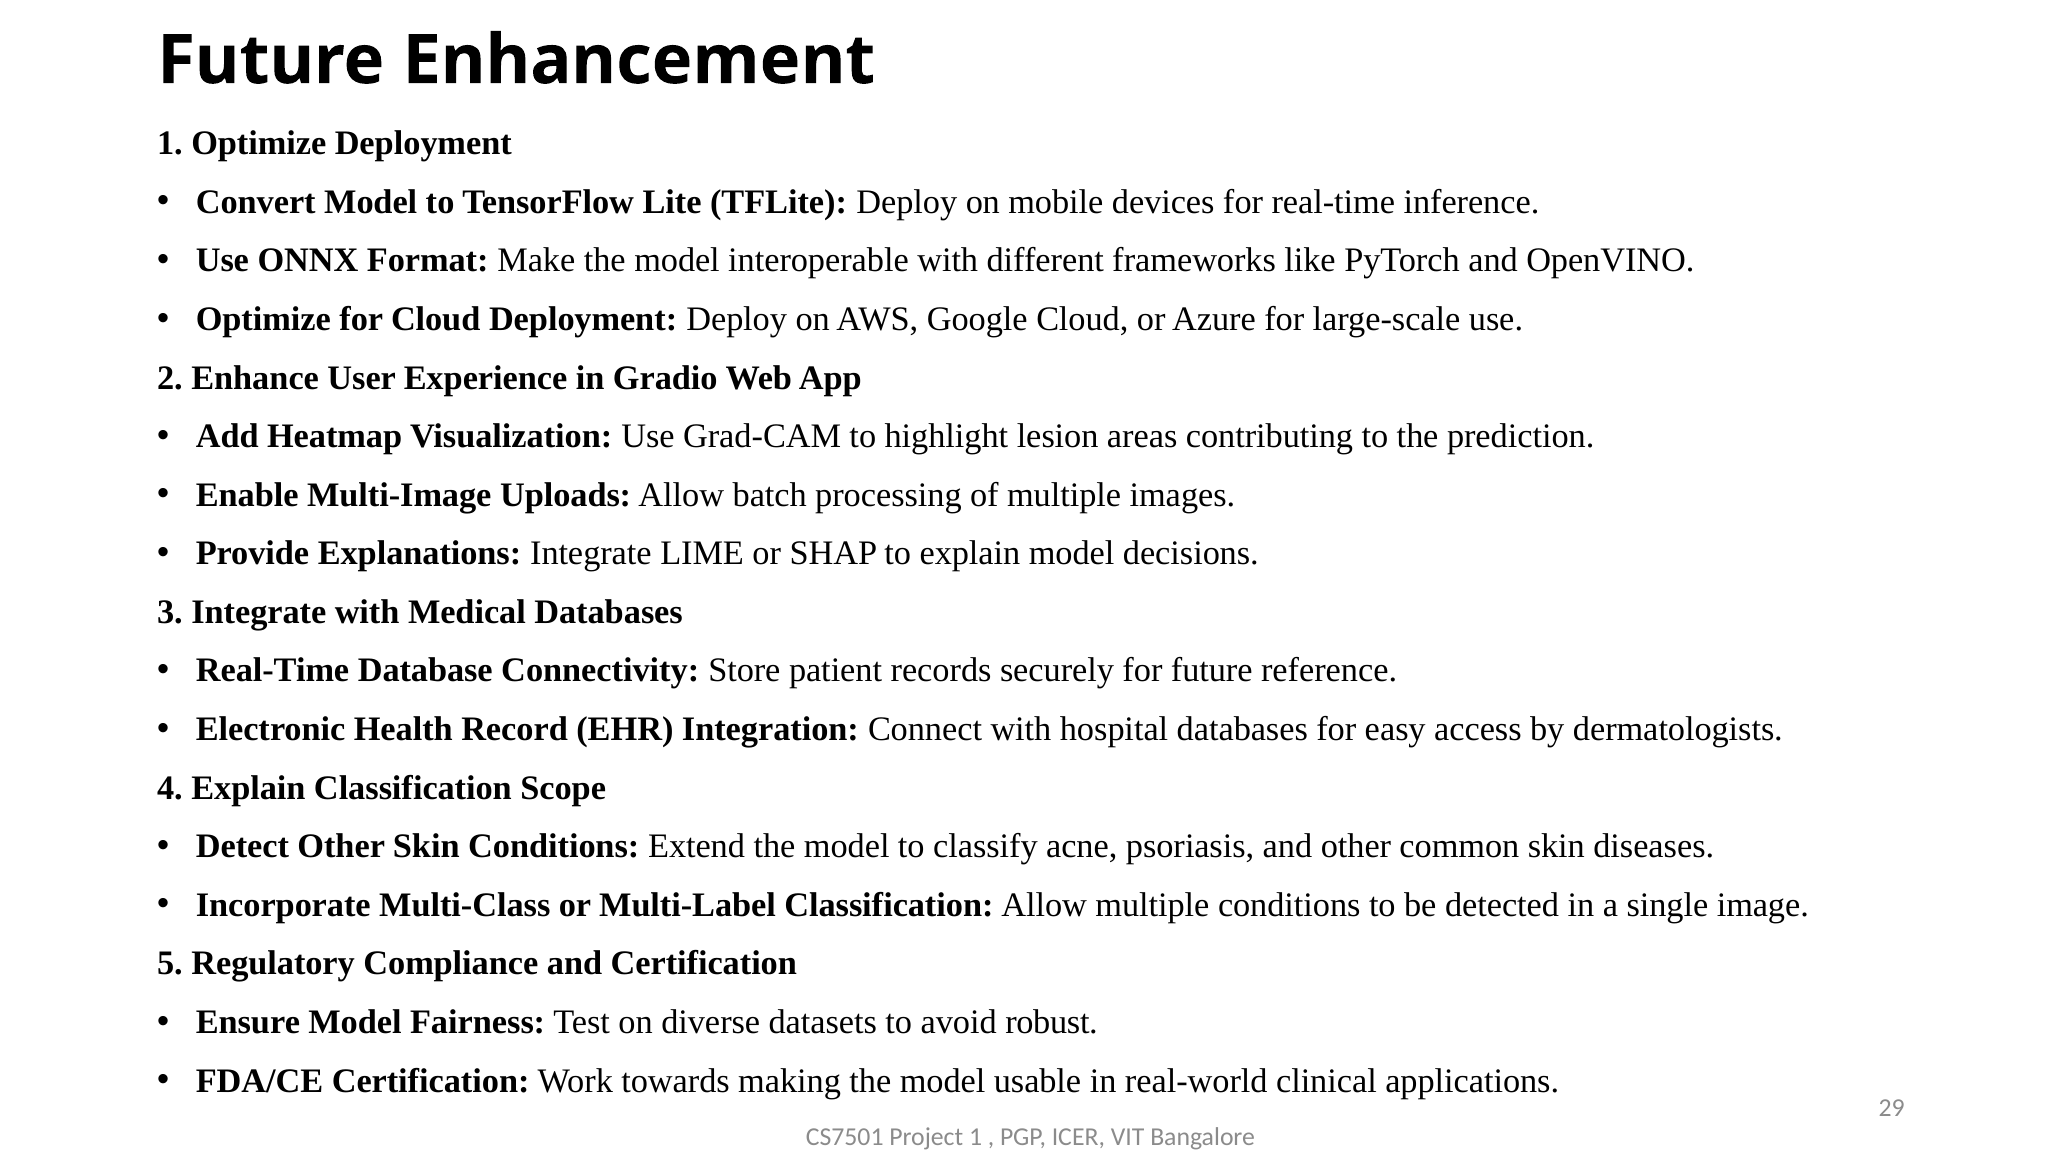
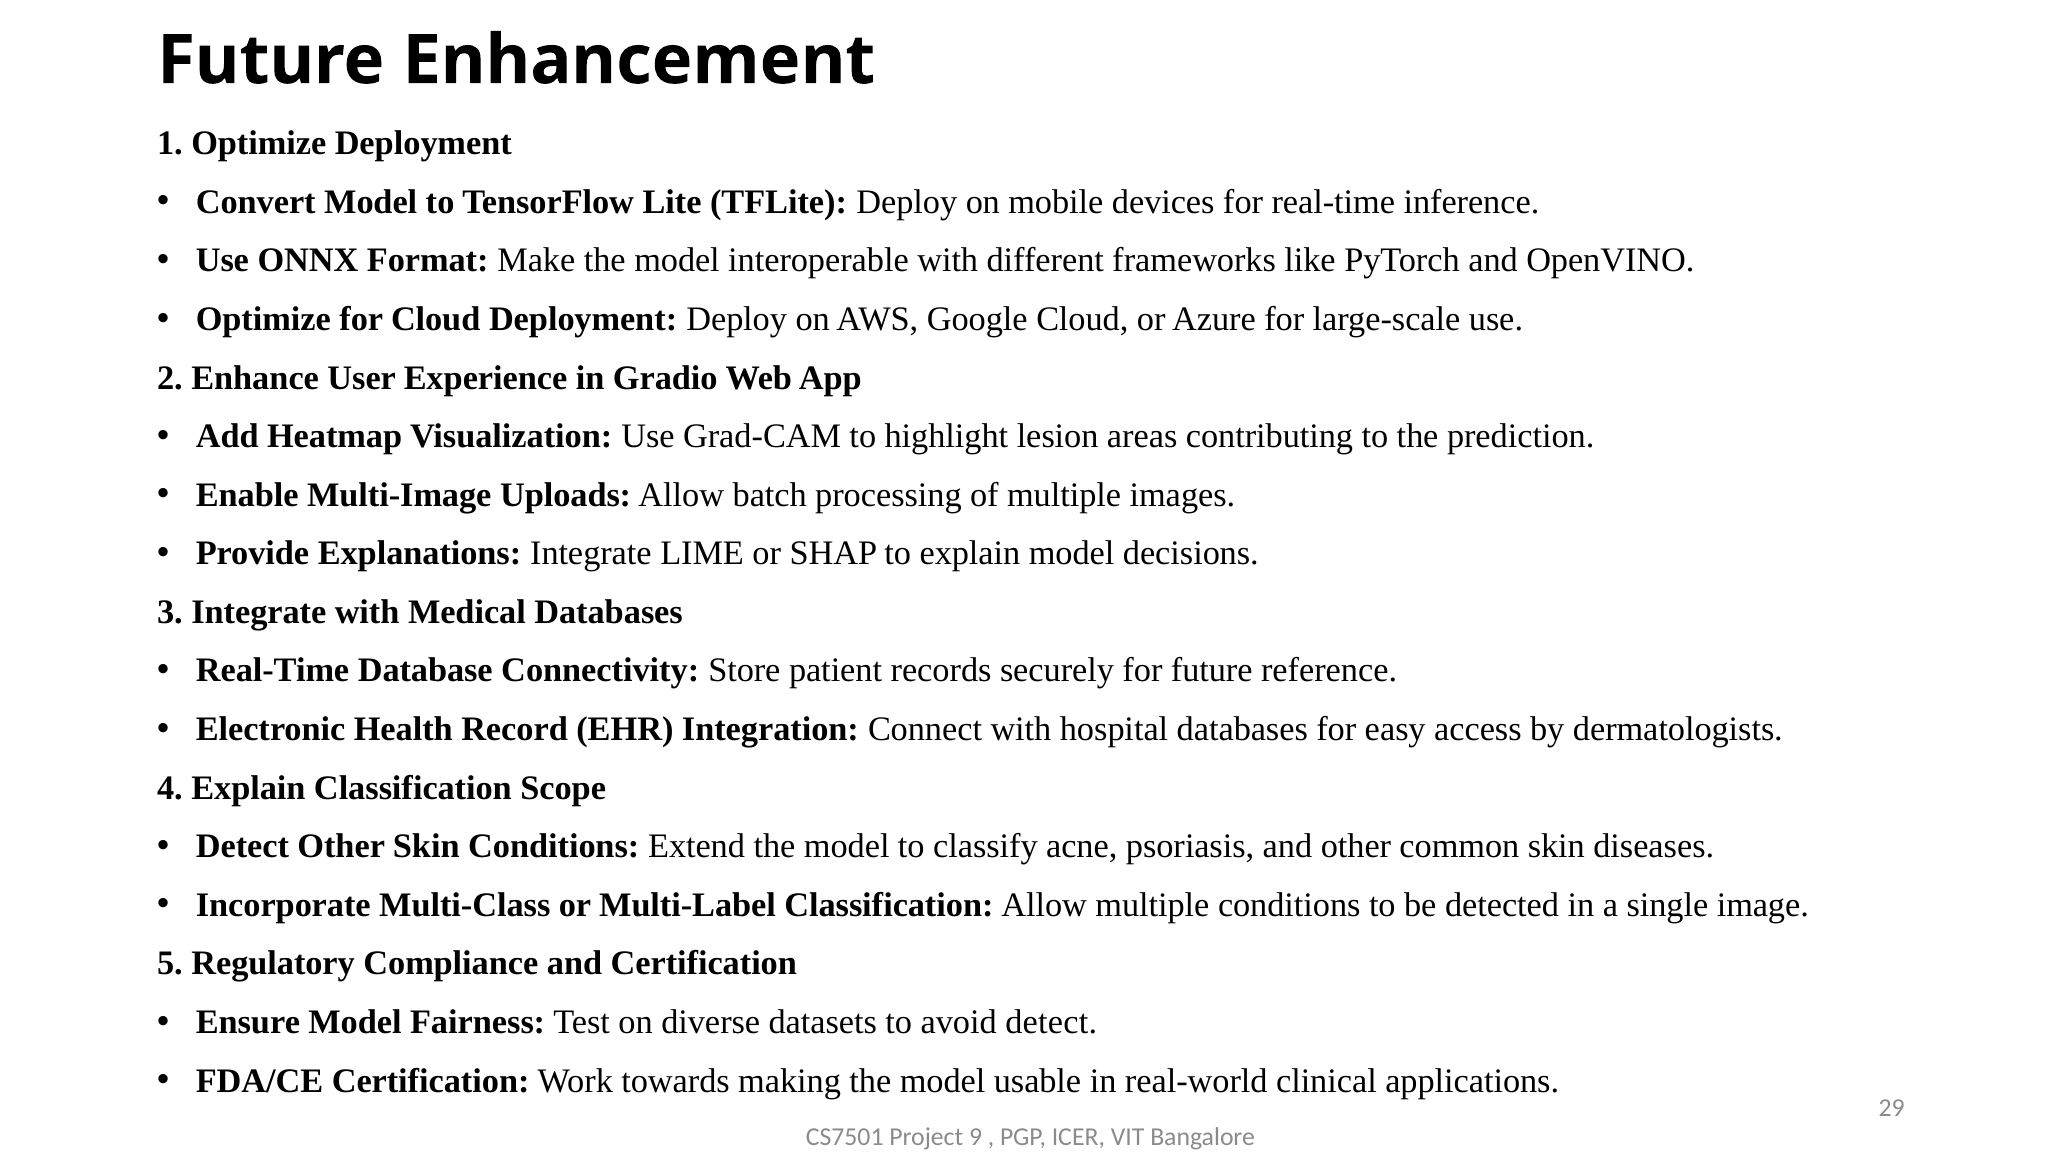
avoid robust: robust -> detect (1051, 1022)
Project 1: 1 -> 9 (976, 1137)
